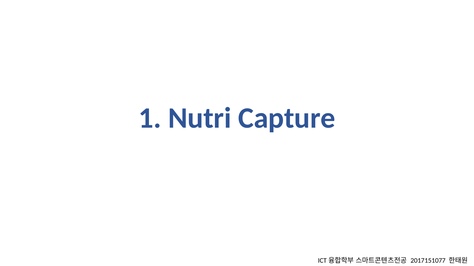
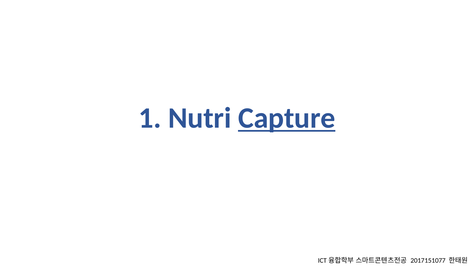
Capture underline: none -> present (287, 118)
